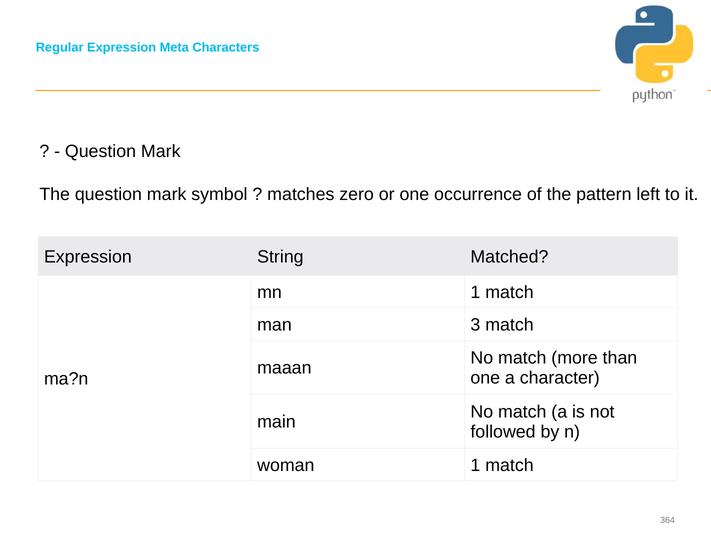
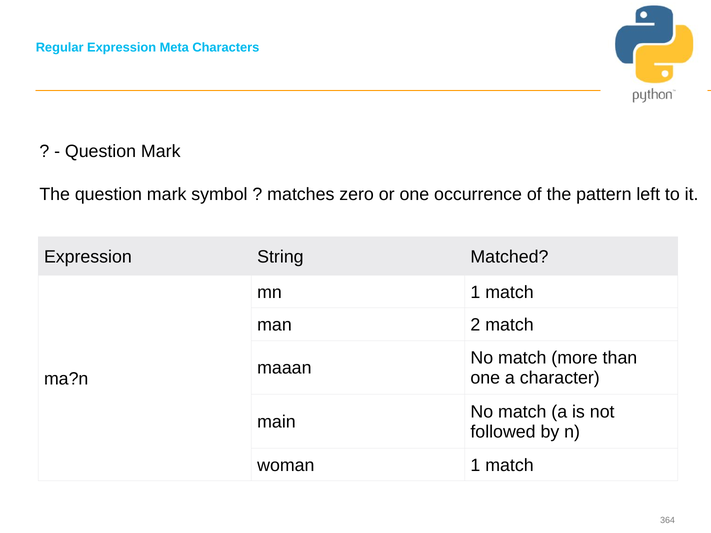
3: 3 -> 2 (475, 325)
